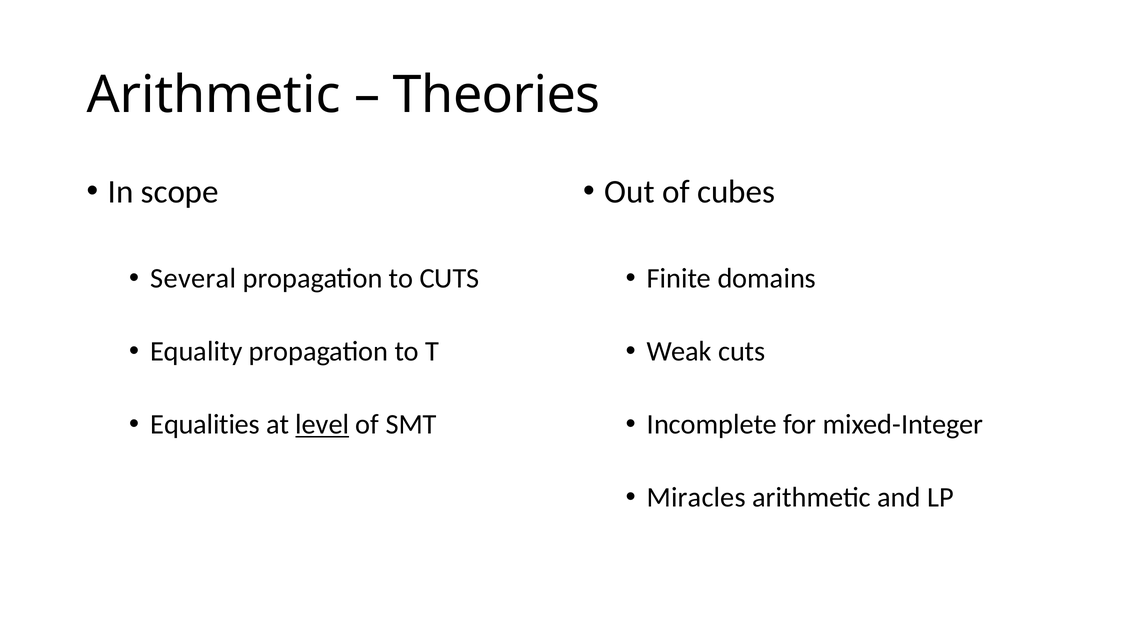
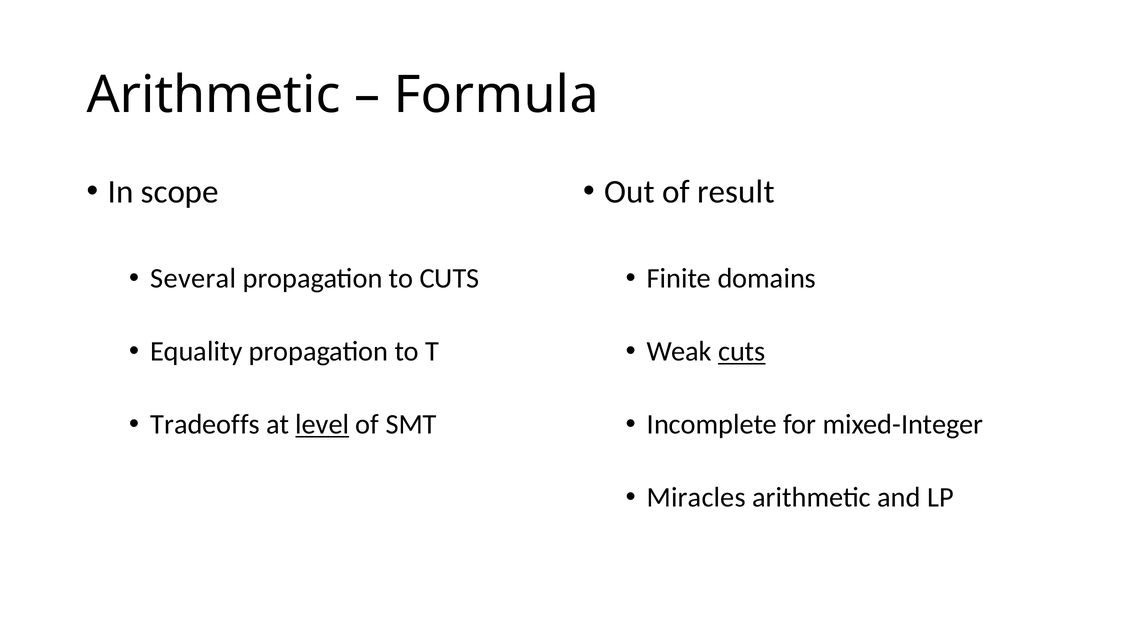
Theories: Theories -> Formula (496, 95)
cubes: cubes -> result (736, 192)
cuts underline: none -> present (742, 352)
Equalities: Equalities -> Tradeoffs (205, 425)
